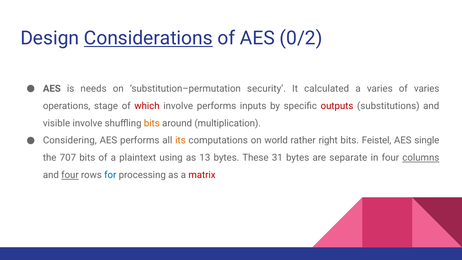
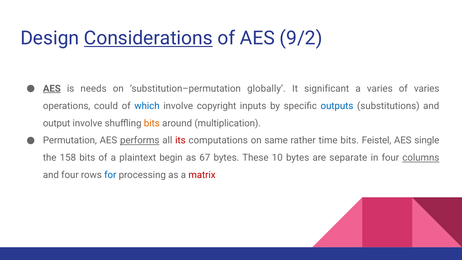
0/2: 0/2 -> 9/2 (301, 38)
AES underline: none -> present (52, 88)
security: security -> globally (266, 88)
calculated: calculated -> significant (327, 88)
stage: stage -> could (106, 106)
which colour: red -> blue (147, 106)
involve performs: performs -> copyright (217, 106)
outputs colour: red -> blue (337, 106)
visible: visible -> output (57, 123)
Considering: Considering -> Permutation (70, 140)
performs underline: none -> present (140, 140)
its colour: orange -> red (180, 140)
world: world -> same (276, 140)
right: right -> time (328, 140)
707: 707 -> 158 (68, 158)
using: using -> begin (171, 158)
13: 13 -> 67 (205, 158)
31: 31 -> 10 (277, 158)
four underline: present -> none (70, 175)
